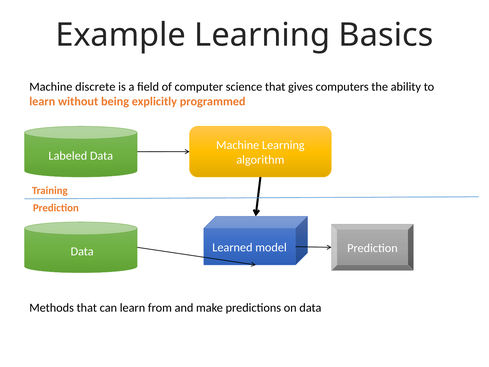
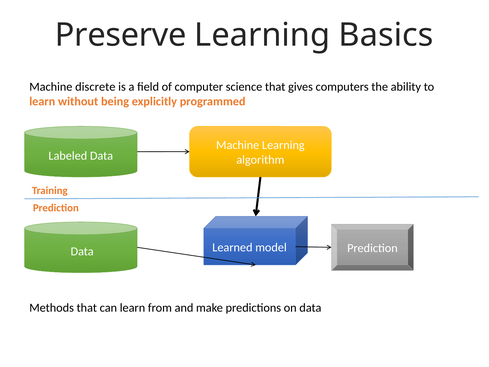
Example: Example -> Preserve (121, 35)
